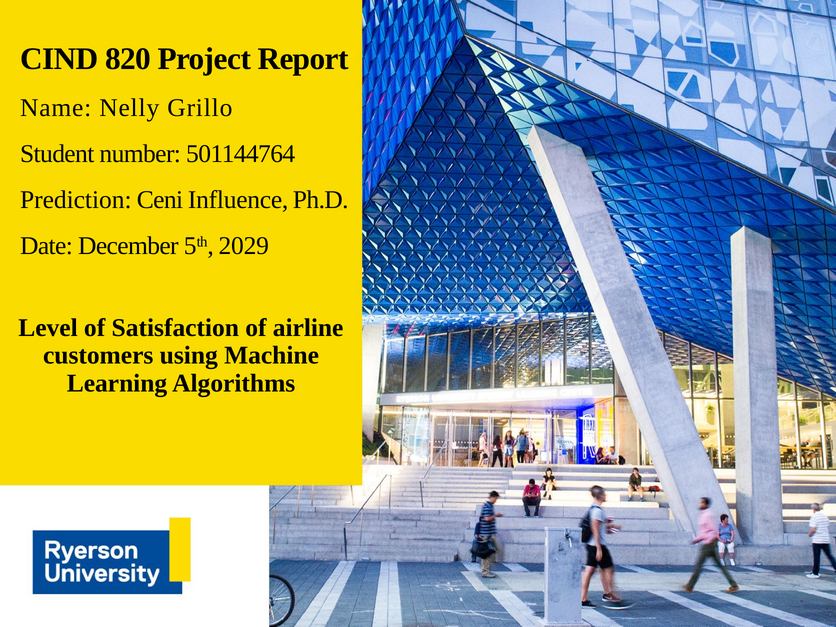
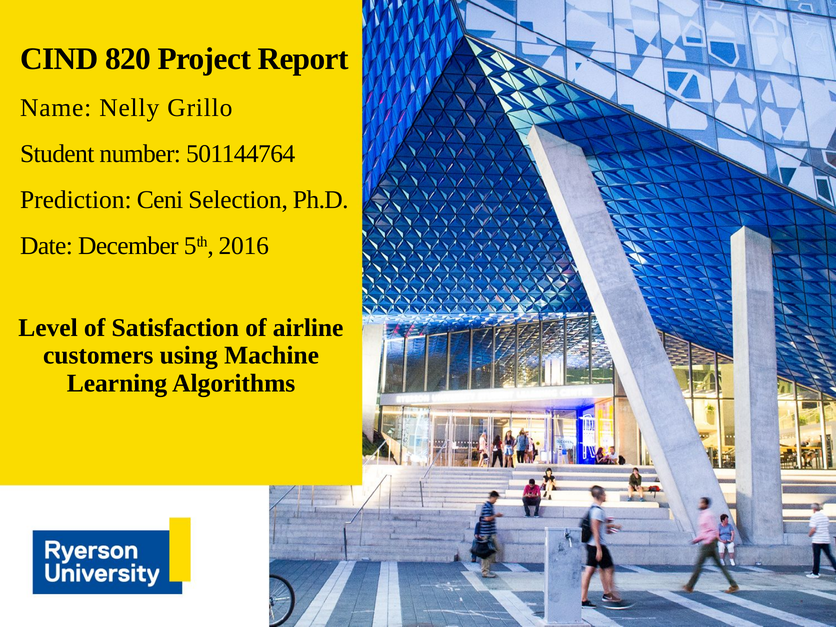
Influence: Influence -> Selection (238, 200)
2029: 2029 -> 2016 (244, 246)
